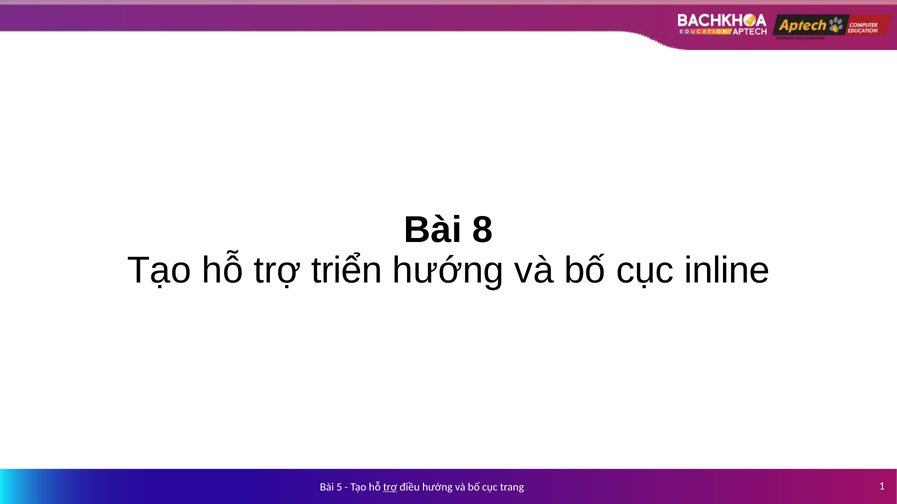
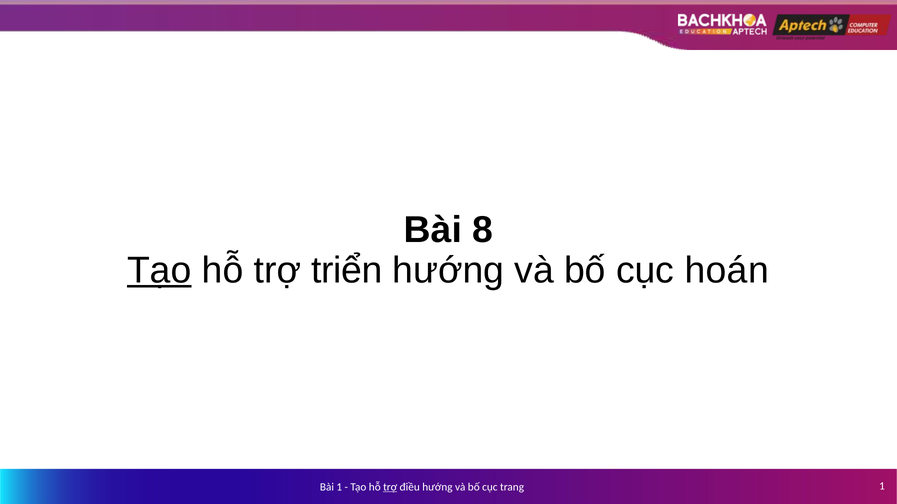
Tạo underline: none -> present (159, 271)
inline: inline -> hoán (727, 271)
Bài 5: 5 -> 1 (339, 488)
